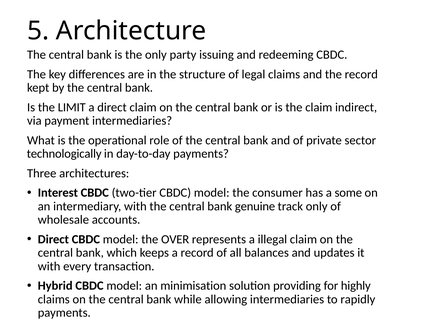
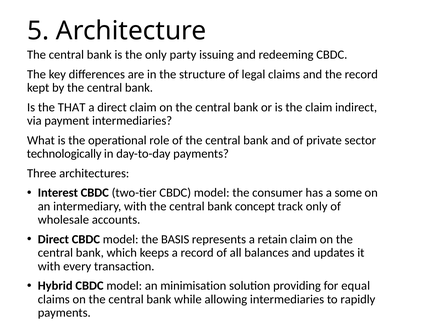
LIMIT: LIMIT -> THAT (72, 107)
genuine: genuine -> concept (255, 207)
OVER: OVER -> BASIS (175, 240)
illegal: illegal -> retain (272, 240)
highly: highly -> equal (356, 286)
